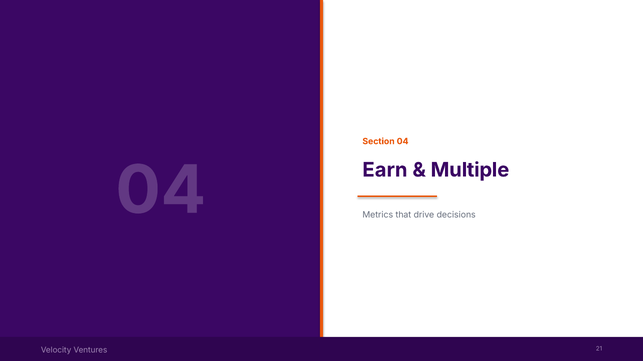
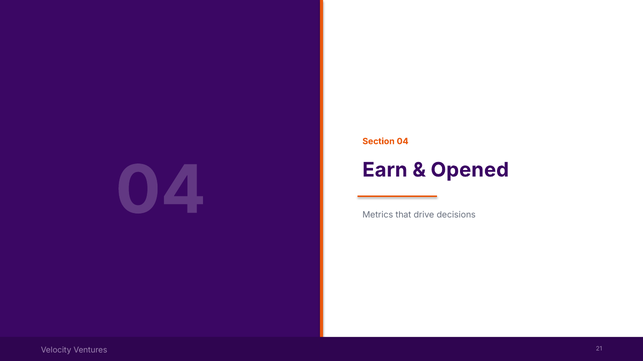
Multiple: Multiple -> Opened (470, 170)
